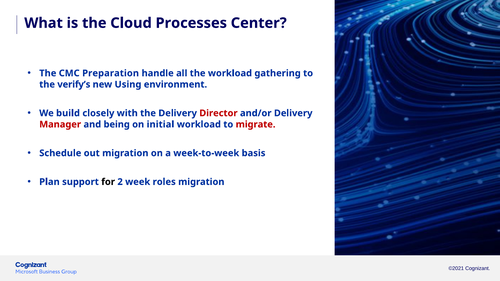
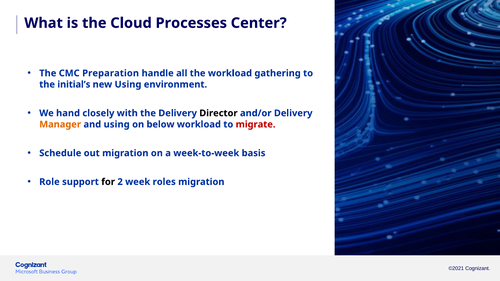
verify’s: verify’s -> initial’s (74, 85)
build: build -> hand (68, 113)
Director colour: red -> black (218, 113)
Manager colour: red -> orange (60, 125)
and being: being -> using (117, 125)
initial: initial -> below (161, 125)
Plan: Plan -> Role (49, 182)
